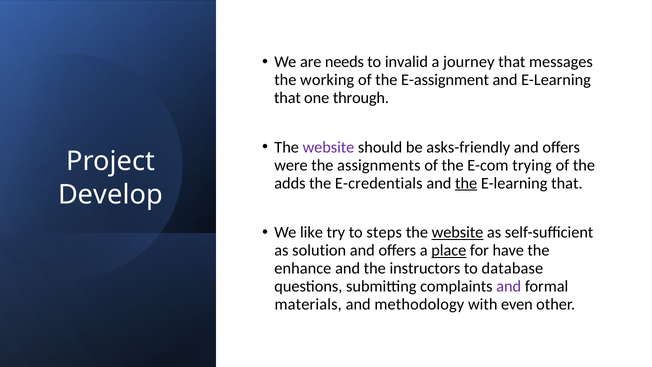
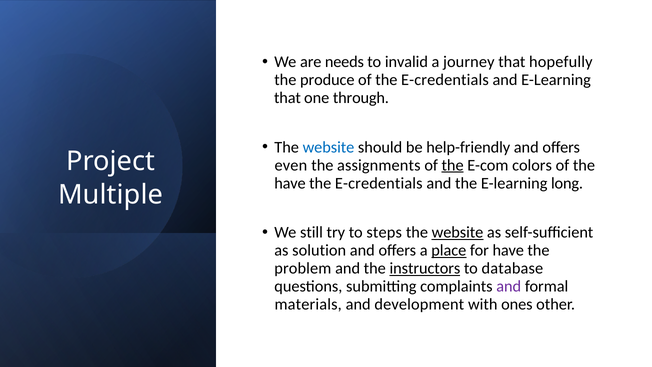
messages: messages -> hopefully (561, 62)
working: working -> produce (327, 80)
of the E-assignment: E-assignment -> E-credentials (445, 80)
website colour: purple -> blue (328, 147)
asks-friendly: asks-friendly -> help-friendly (468, 147)
were: were -> even (291, 165)
the underline: none -> present (453, 165)
trying: trying -> colors (532, 165)
adds: adds -> have (290, 183)
the underline: present -> none (466, 183)
that: that -> long (567, 183)
Develop: Develop -> Multiple (110, 194)
like: like -> still (311, 232)
enhance: enhance -> problem (303, 268)
instructors underline: none -> present (425, 268)
methodology: methodology -> development (419, 304)
even: even -> ones (517, 304)
